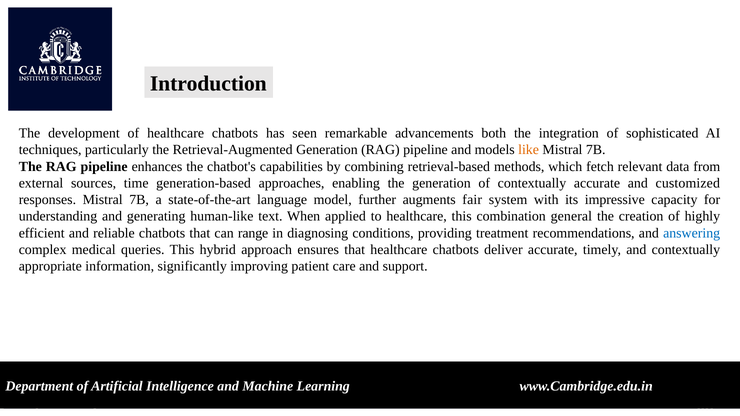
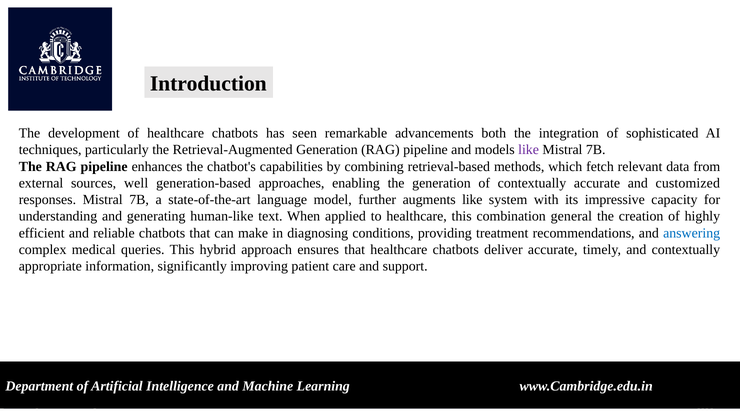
like colour: orange -> purple (529, 150)
time: time -> well (136, 183)
augments fair: fair -> like (472, 200)
range: range -> make (253, 233)
